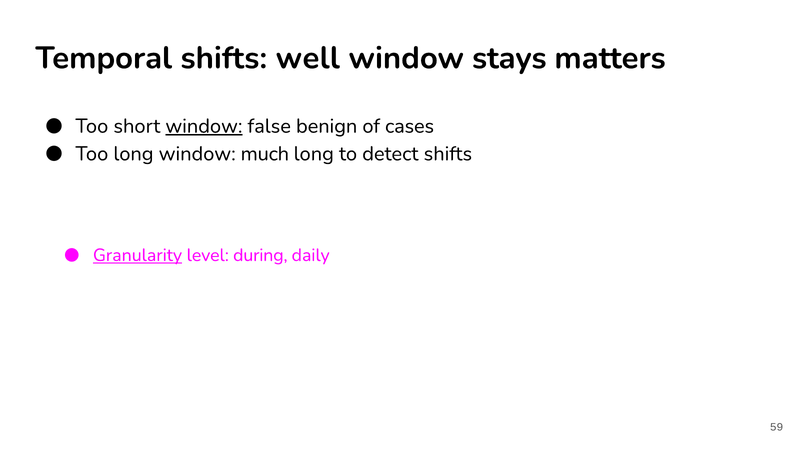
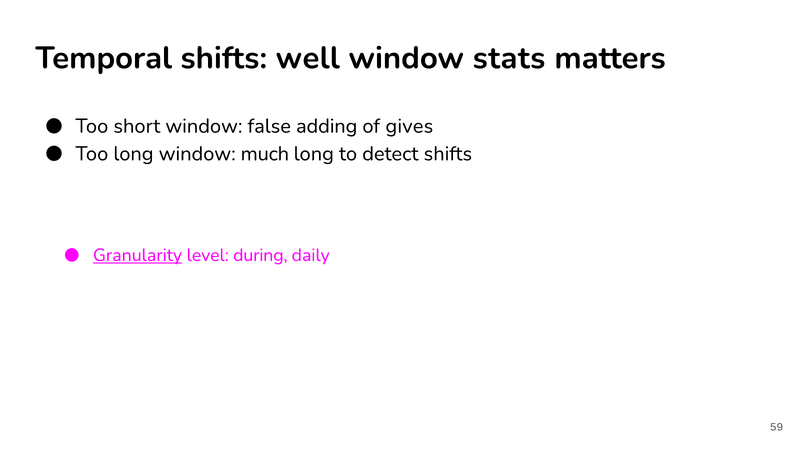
stays: stays -> stats (509, 58)
window underline: present -> none (204, 126)
benign: benign -> adding (327, 126)
cases: cases -> gives (409, 126)
